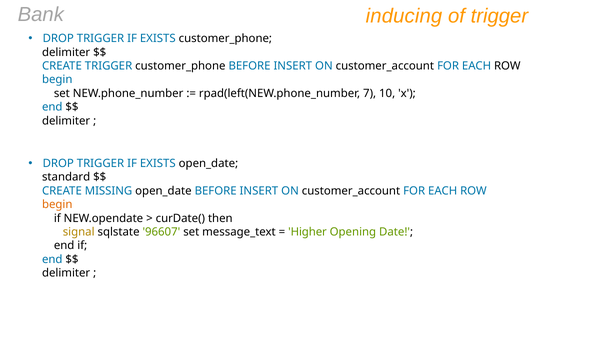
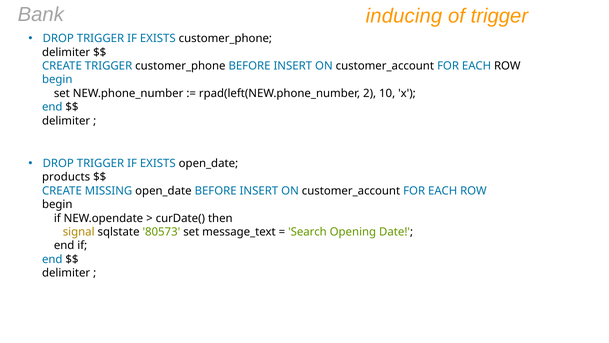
7: 7 -> 2 (370, 93)
standard: standard -> products (66, 177)
begin colour: orange -> black (57, 204)
96607: 96607 -> 80573 (161, 232)
Higher: Higher -> Search (307, 232)
